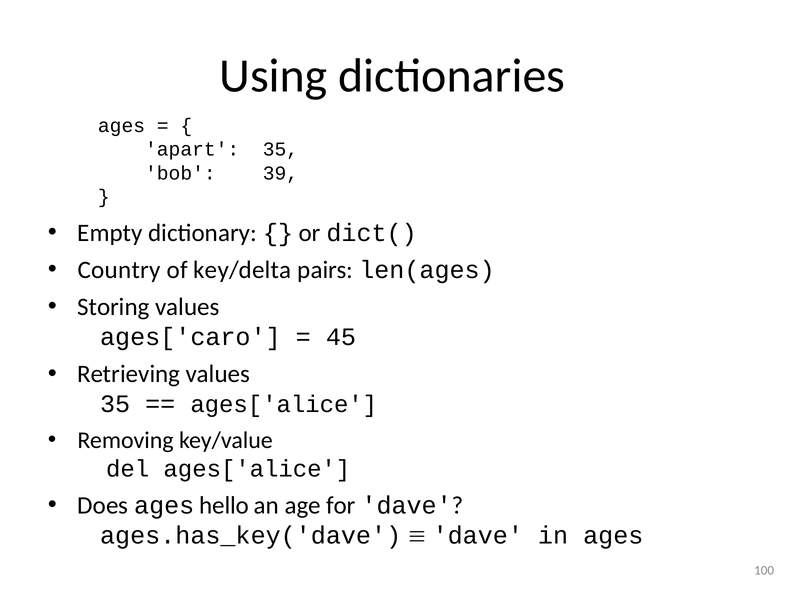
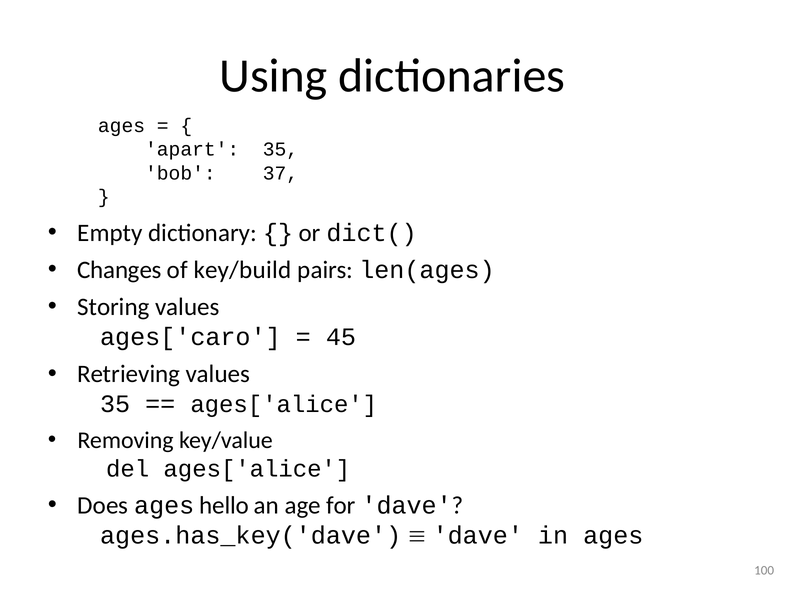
39: 39 -> 37 (280, 173)
Country: Country -> Changes (119, 270)
key/delta: key/delta -> key/build (242, 270)
